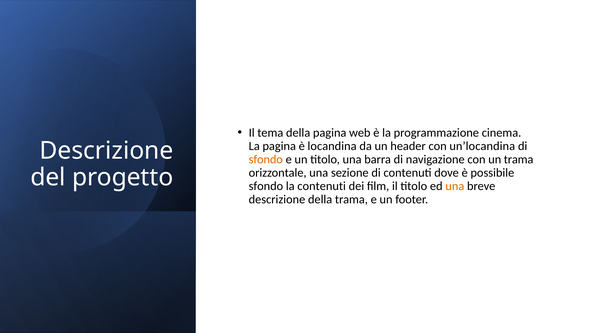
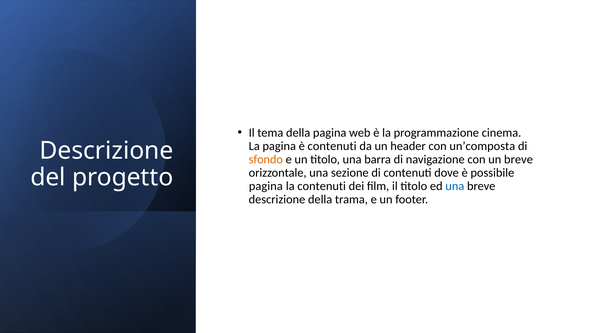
è locandina: locandina -> contenuti (332, 146)
un’locandina: un’locandina -> un’composta (482, 146)
un trama: trama -> breve (518, 159)
sfondo: sfondo -> pagina (266, 186)
una colour: orange -> blue (455, 186)
